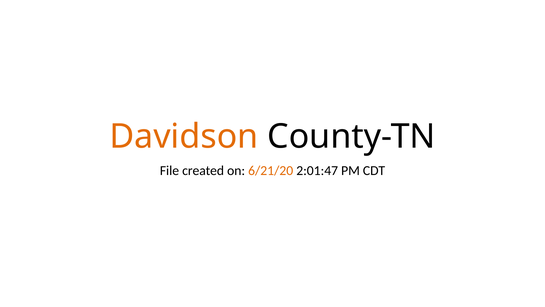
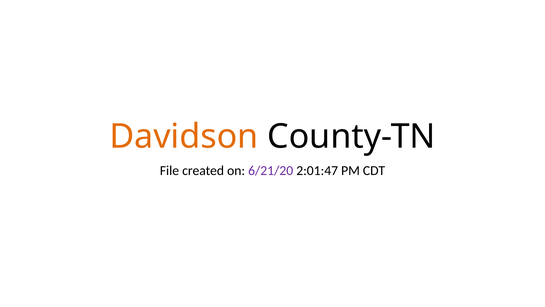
6/21/20 colour: orange -> purple (271, 170)
